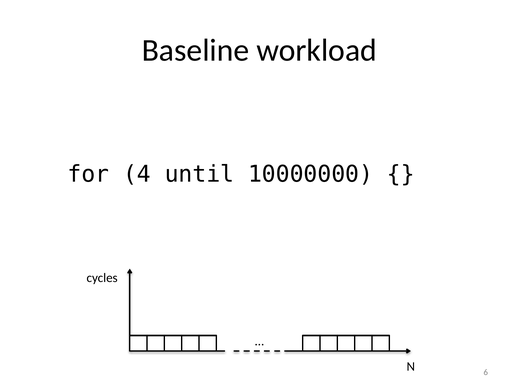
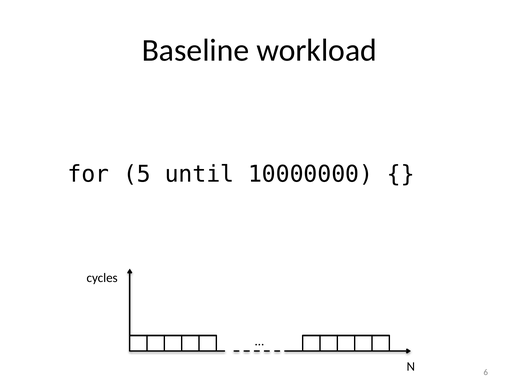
4: 4 -> 5 (137, 174)
